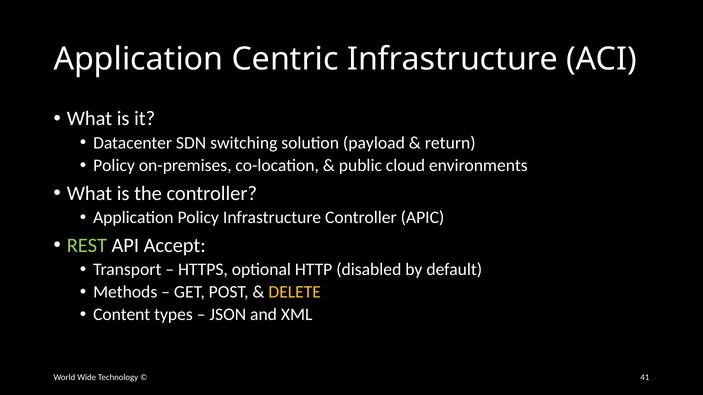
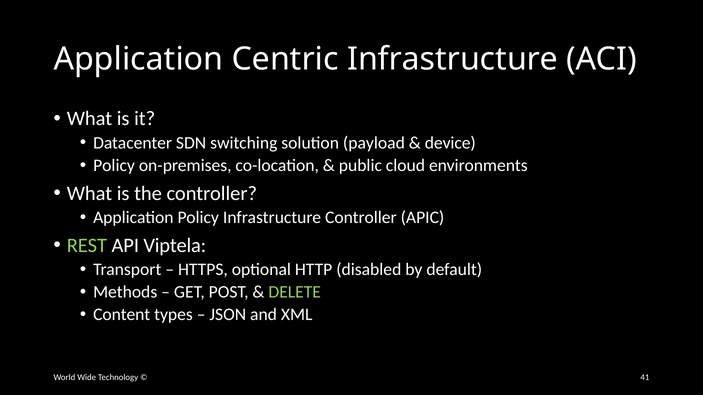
return: return -> device (450, 143)
Accept: Accept -> Viptela (175, 246)
DELETE colour: yellow -> light green (295, 292)
